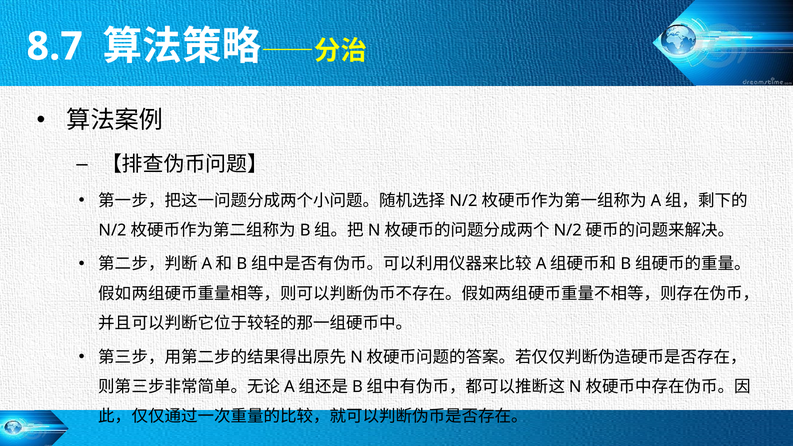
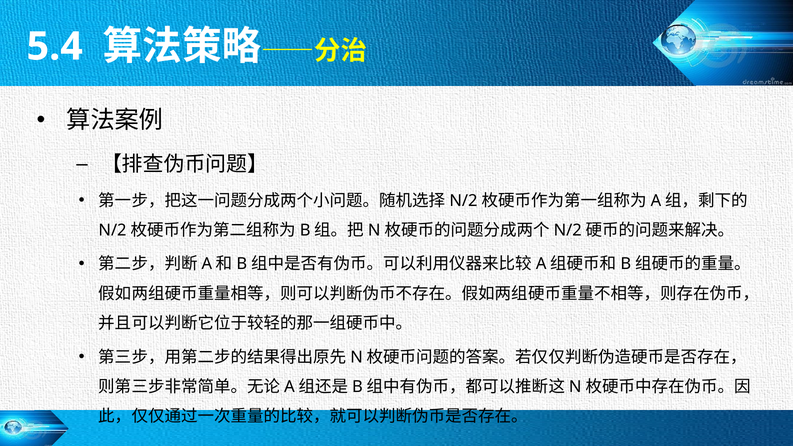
8.7: 8.7 -> 5.4 (55, 46)
